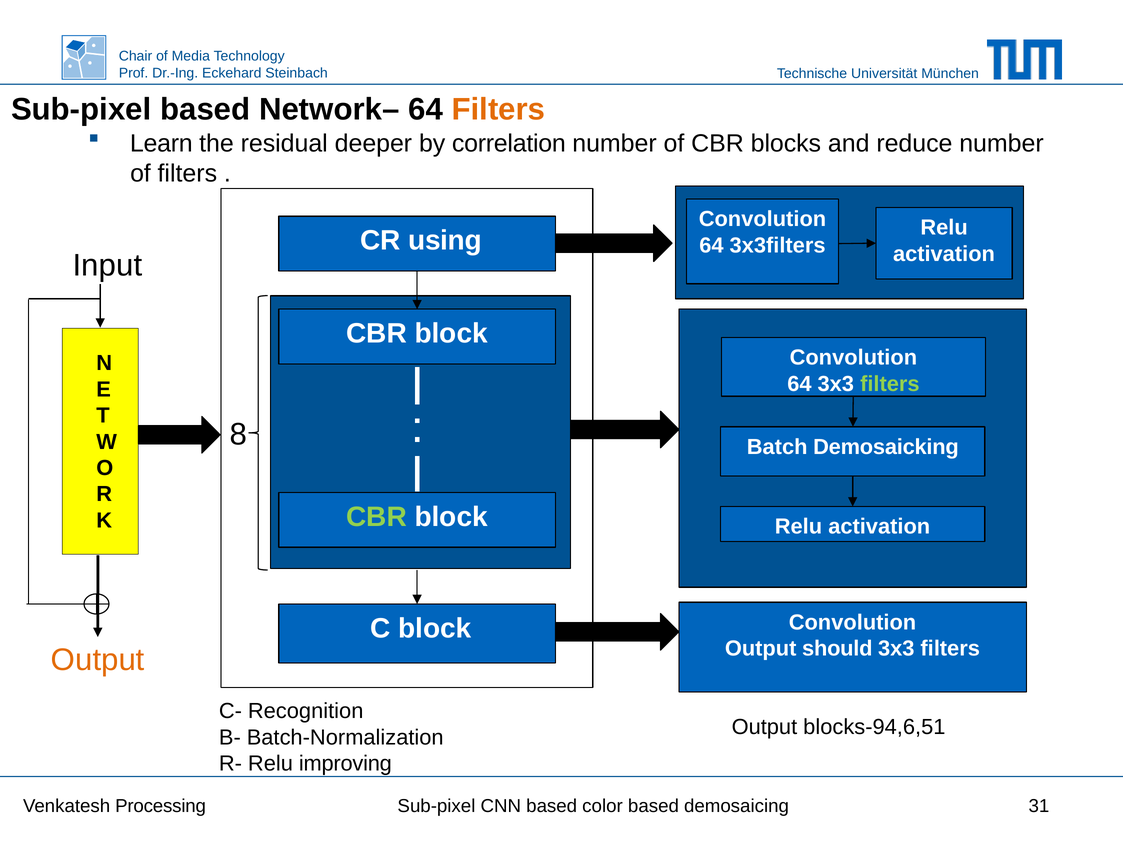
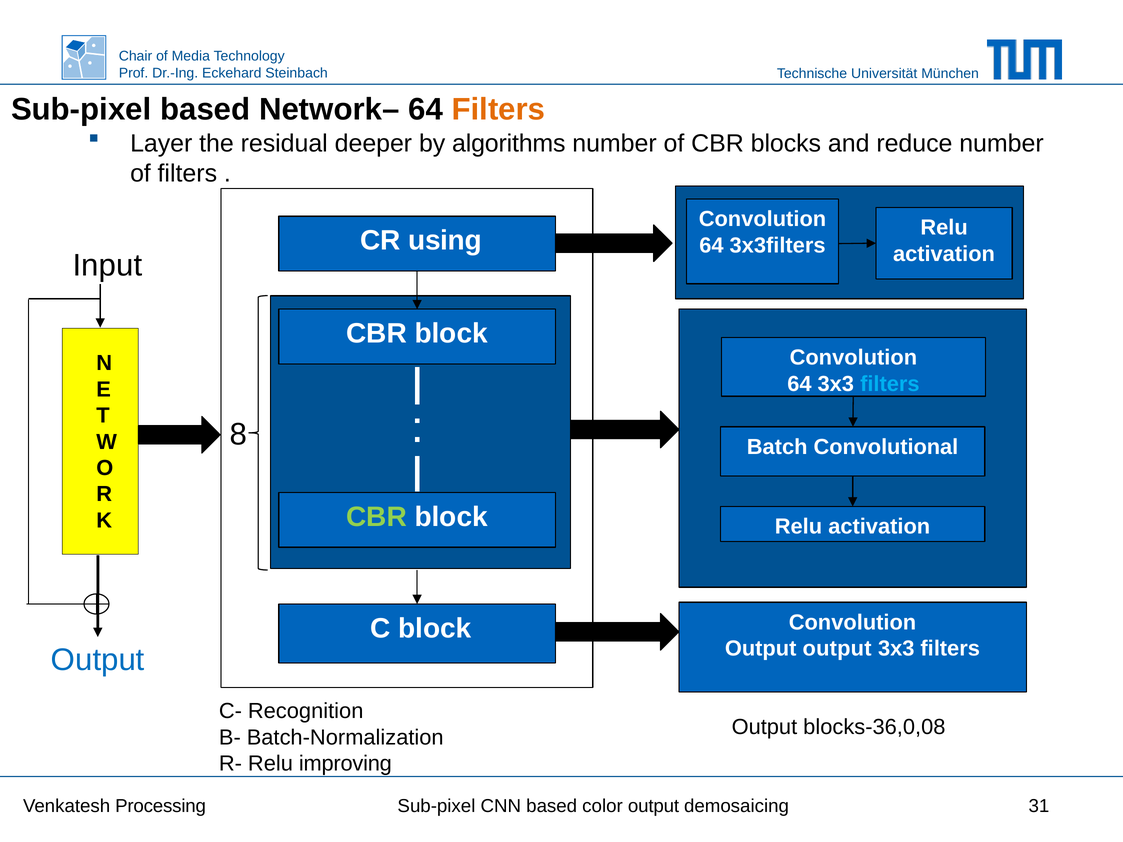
Learn: Learn -> Layer (161, 143)
correlation: correlation -> algorithms (509, 143)
filters colour: light green -> light blue (890, 384)
Demosaicking: Demosaicking -> Convolutional (886, 447)
Output should: should -> output (837, 649)
Output colour: orange -> blue (98, 660)
blocks-94,6,51: blocks-94,6,51 -> blocks-36,0,08 (874, 727)
color based: based -> output (654, 806)
